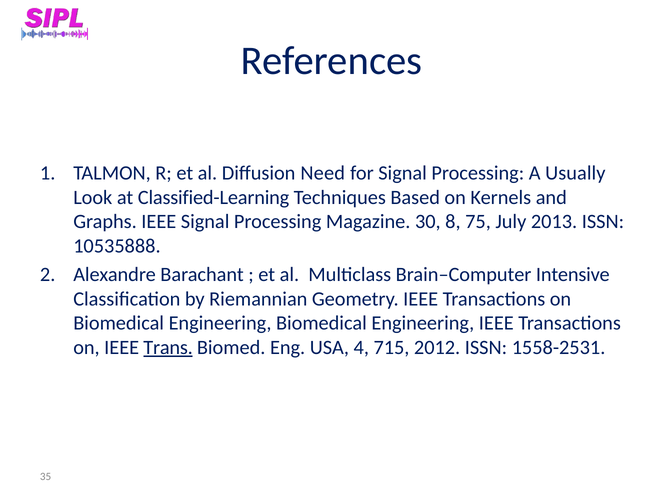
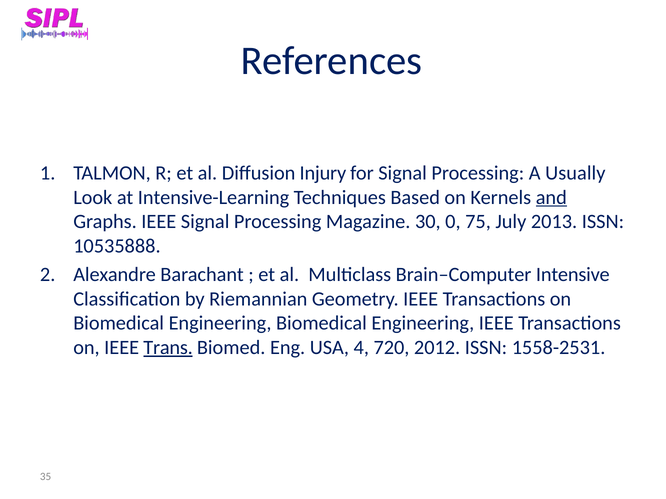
Need: Need -> Injury (323, 173)
Classified-Learning: Classified-Learning -> Intensive-Learning (214, 197)
and underline: none -> present (551, 197)
8: 8 -> 0 (453, 222)
715: 715 -> 720 (391, 348)
